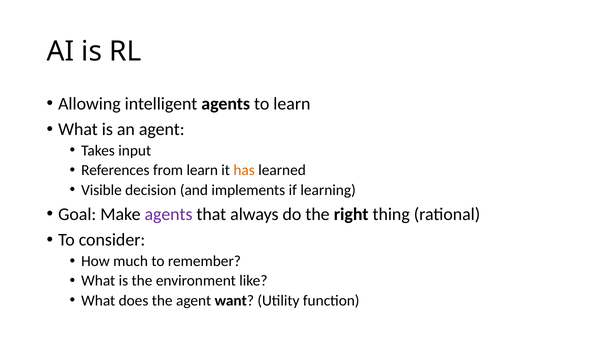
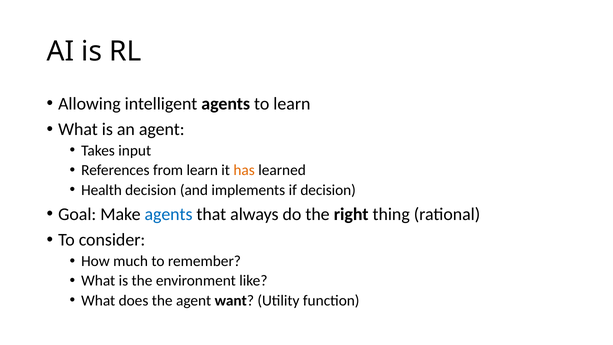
Visible: Visible -> Health (102, 190)
if learning: learning -> decision (328, 190)
agents colour: purple -> blue (169, 214)
